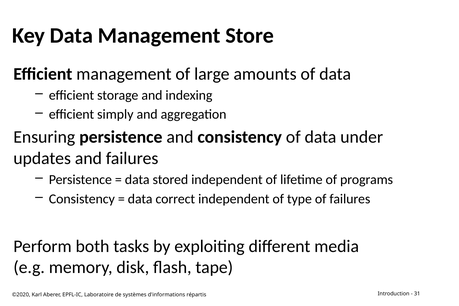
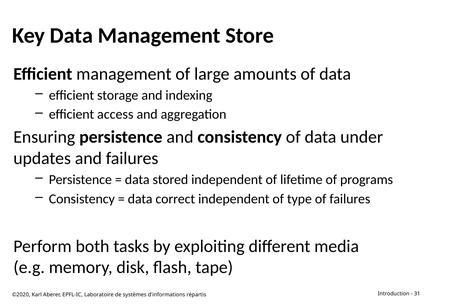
simply: simply -> access (115, 114)
